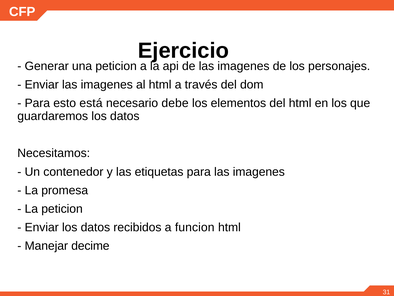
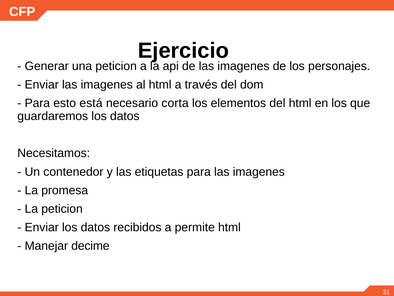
debe: debe -> corta (175, 103)
funcion: funcion -> permite (195, 227)
